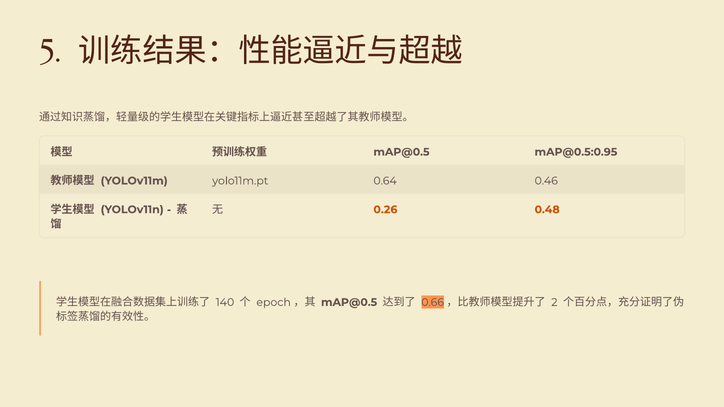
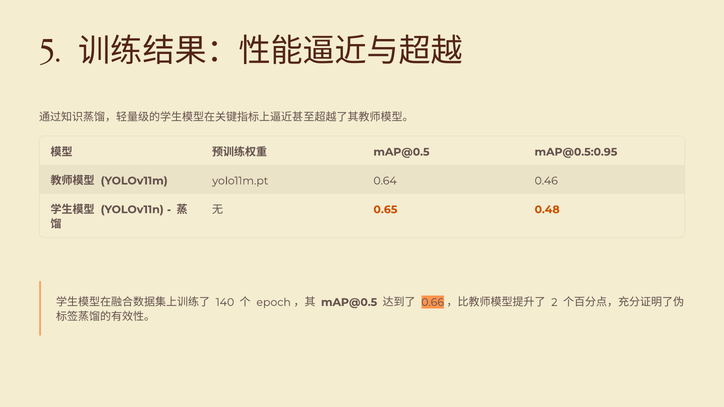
0.26: 0.26 -> 0.65 (385, 210)
